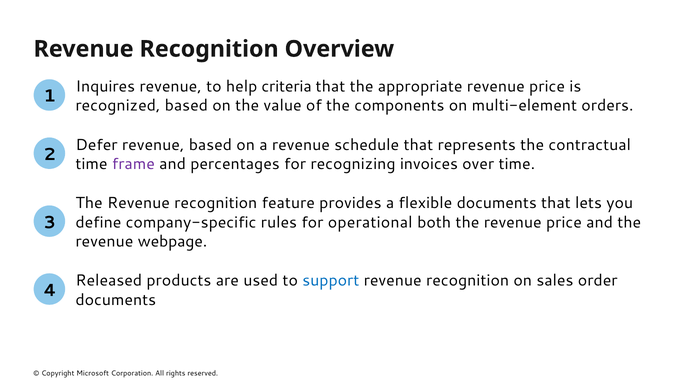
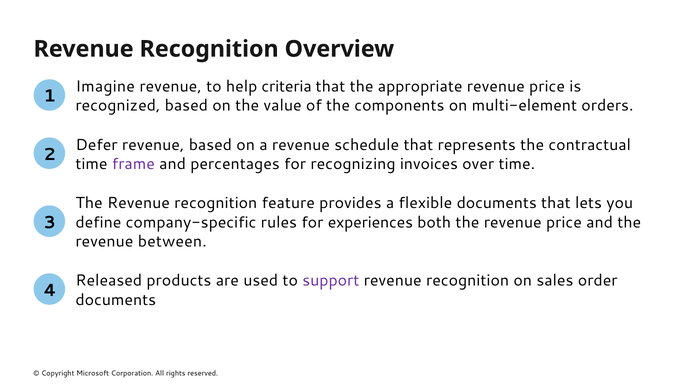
Inquires: Inquires -> Imagine (105, 87)
operational: operational -> experiences (370, 222)
webpage: webpage -> between (172, 241)
support colour: blue -> purple (331, 281)
